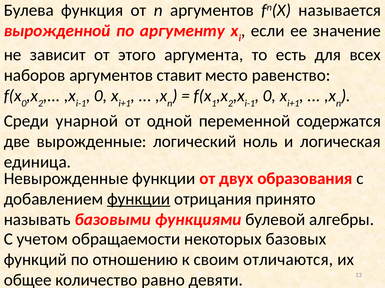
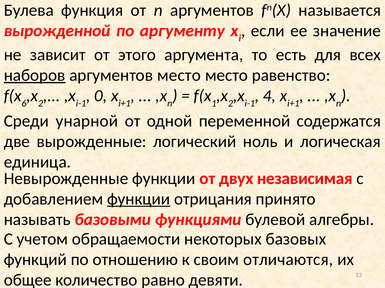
наборов underline: none -> present (35, 75)
аргументов ставит: ставит -> место (179, 75)
0: 0 -> 6 (24, 104)
0: 0 -> 4 (269, 96)
образования: образования -> независимая (305, 179)
